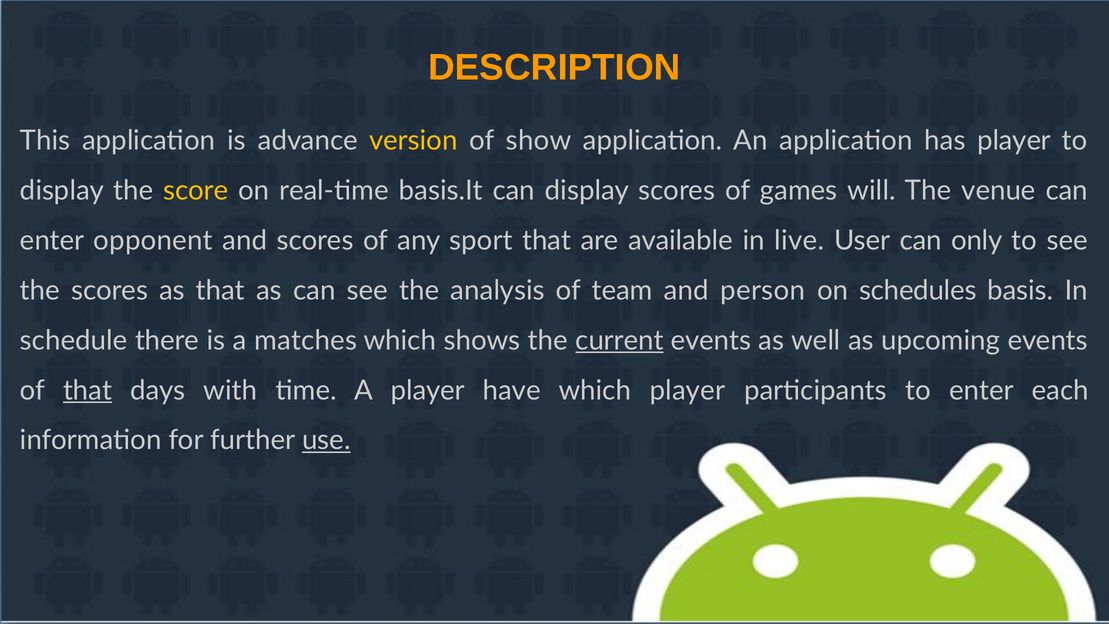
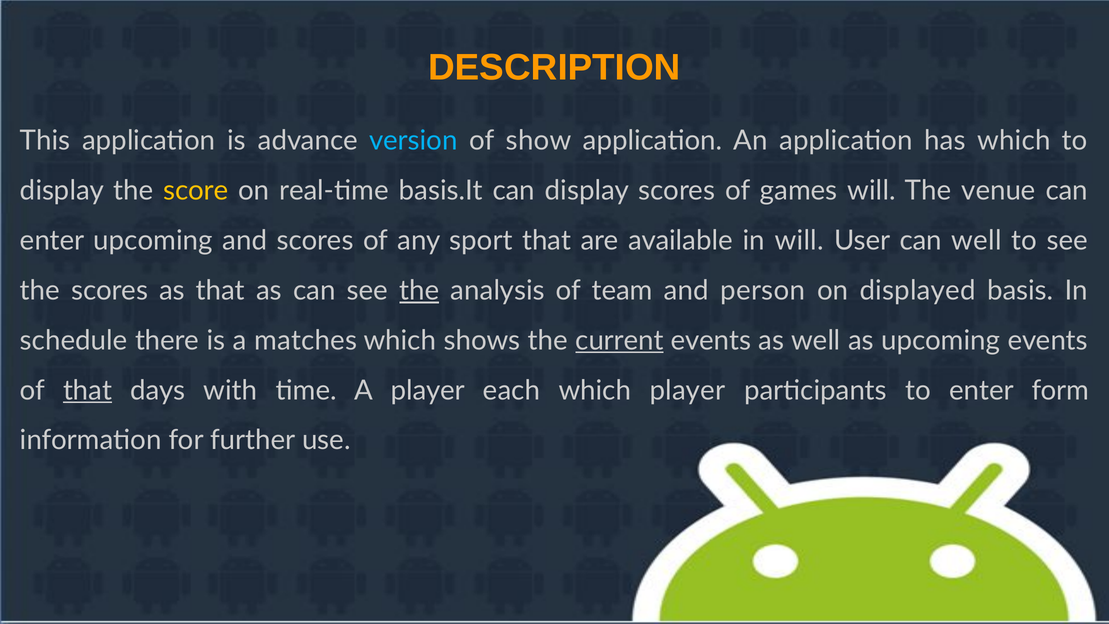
version colour: yellow -> light blue (413, 141)
has player: player -> which (1014, 141)
enter opponent: opponent -> upcoming (153, 241)
in live: live -> will (799, 241)
can only: only -> well (977, 241)
the underline: none -> present (419, 290)
schedules: schedules -> displayed (918, 290)
have: have -> each (512, 390)
each: each -> form (1060, 390)
use underline: present -> none (326, 440)
